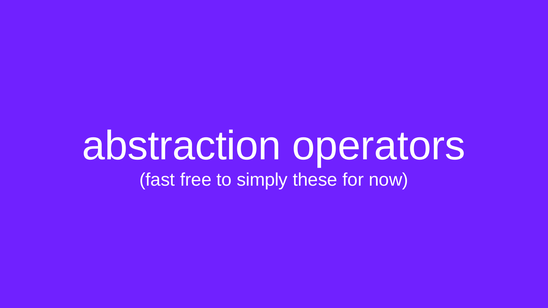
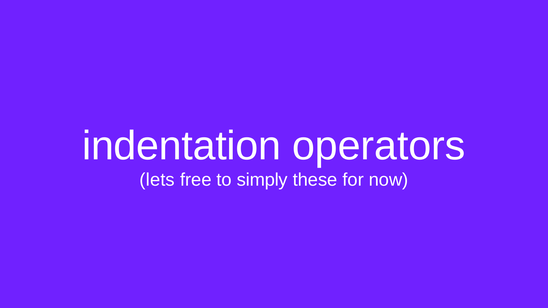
abstraction: abstraction -> indentation (182, 146)
fast: fast -> lets (157, 180)
